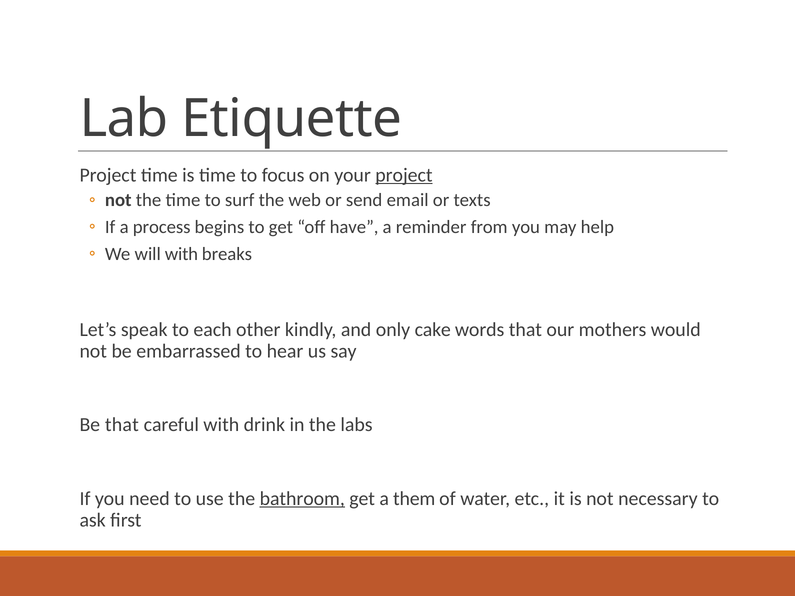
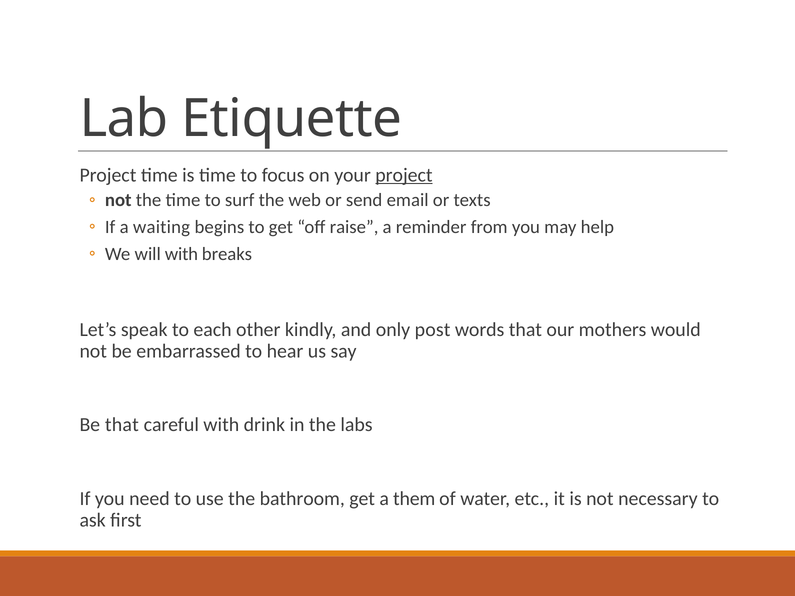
process: process -> waiting (162, 227)
have: have -> raise (354, 227)
cake: cake -> post (433, 330)
bathroom underline: present -> none (302, 499)
